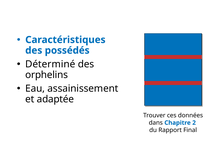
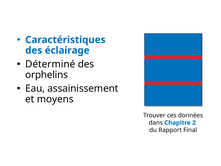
possédés: possédés -> éclairage (67, 50)
adaptée: adaptée -> moyens (55, 99)
